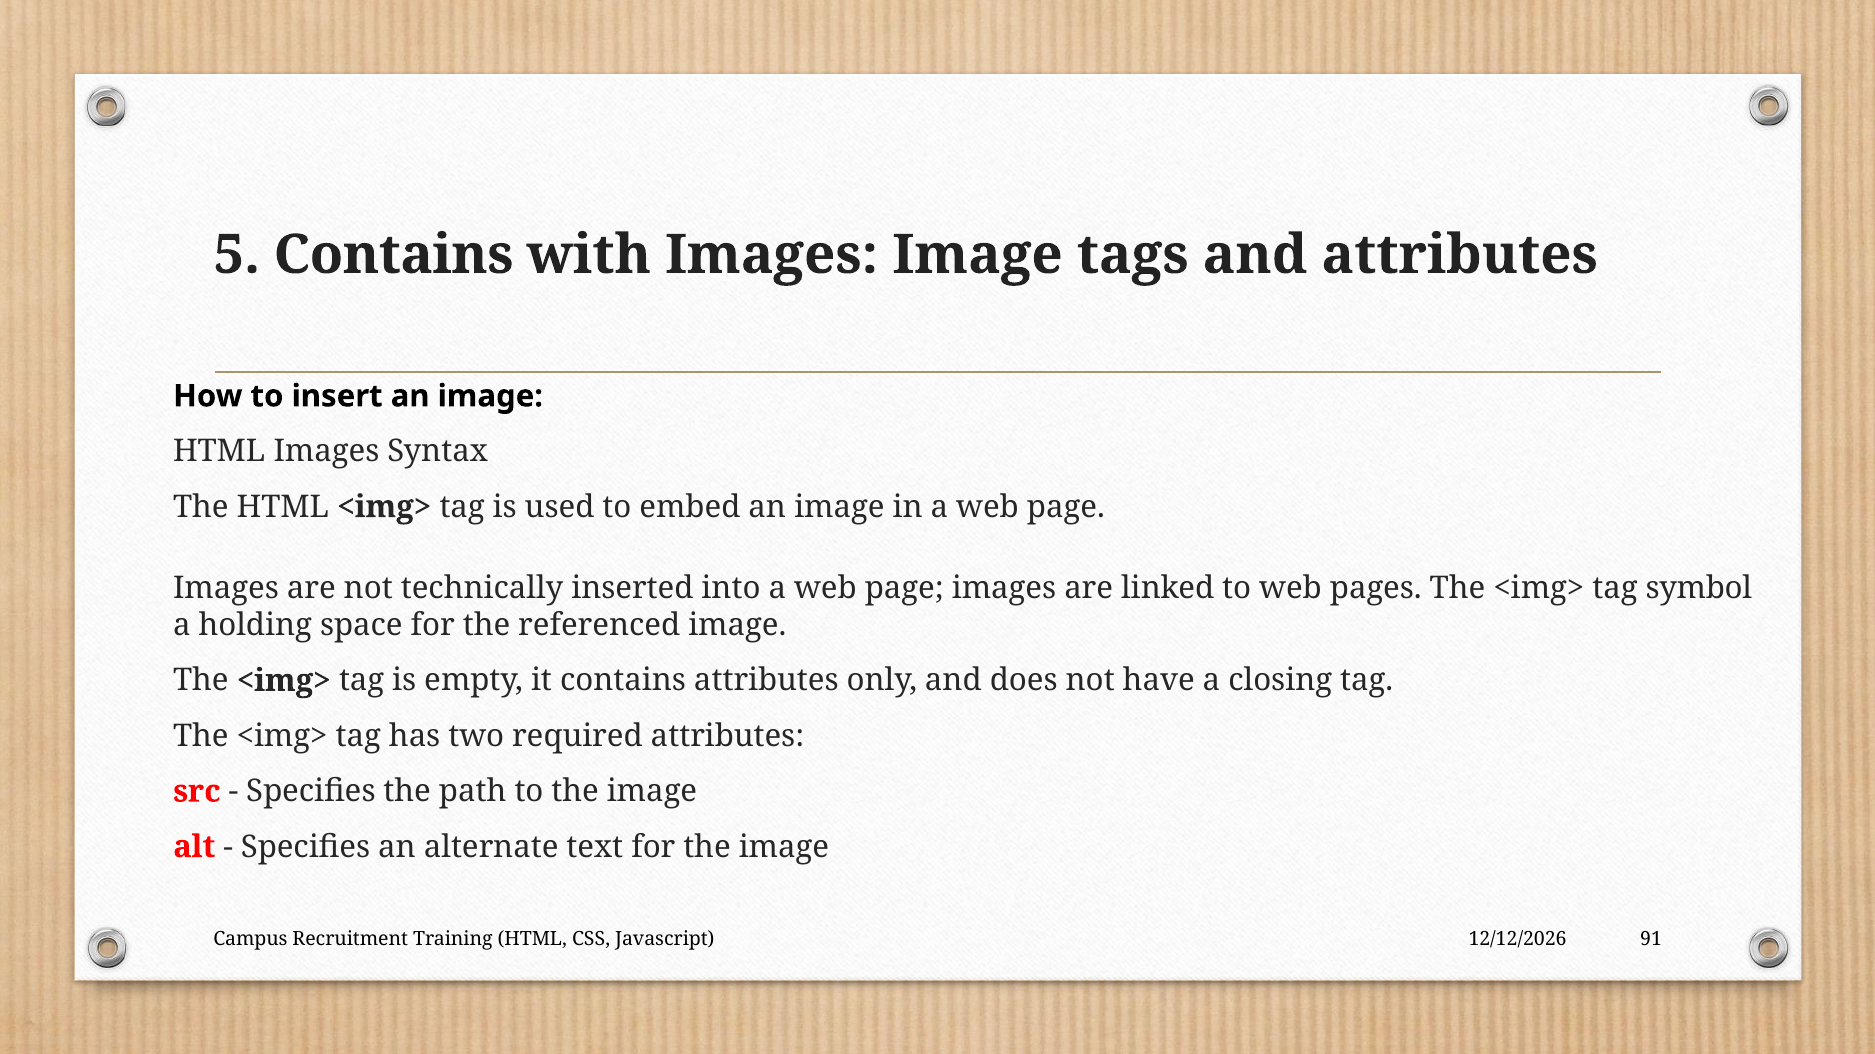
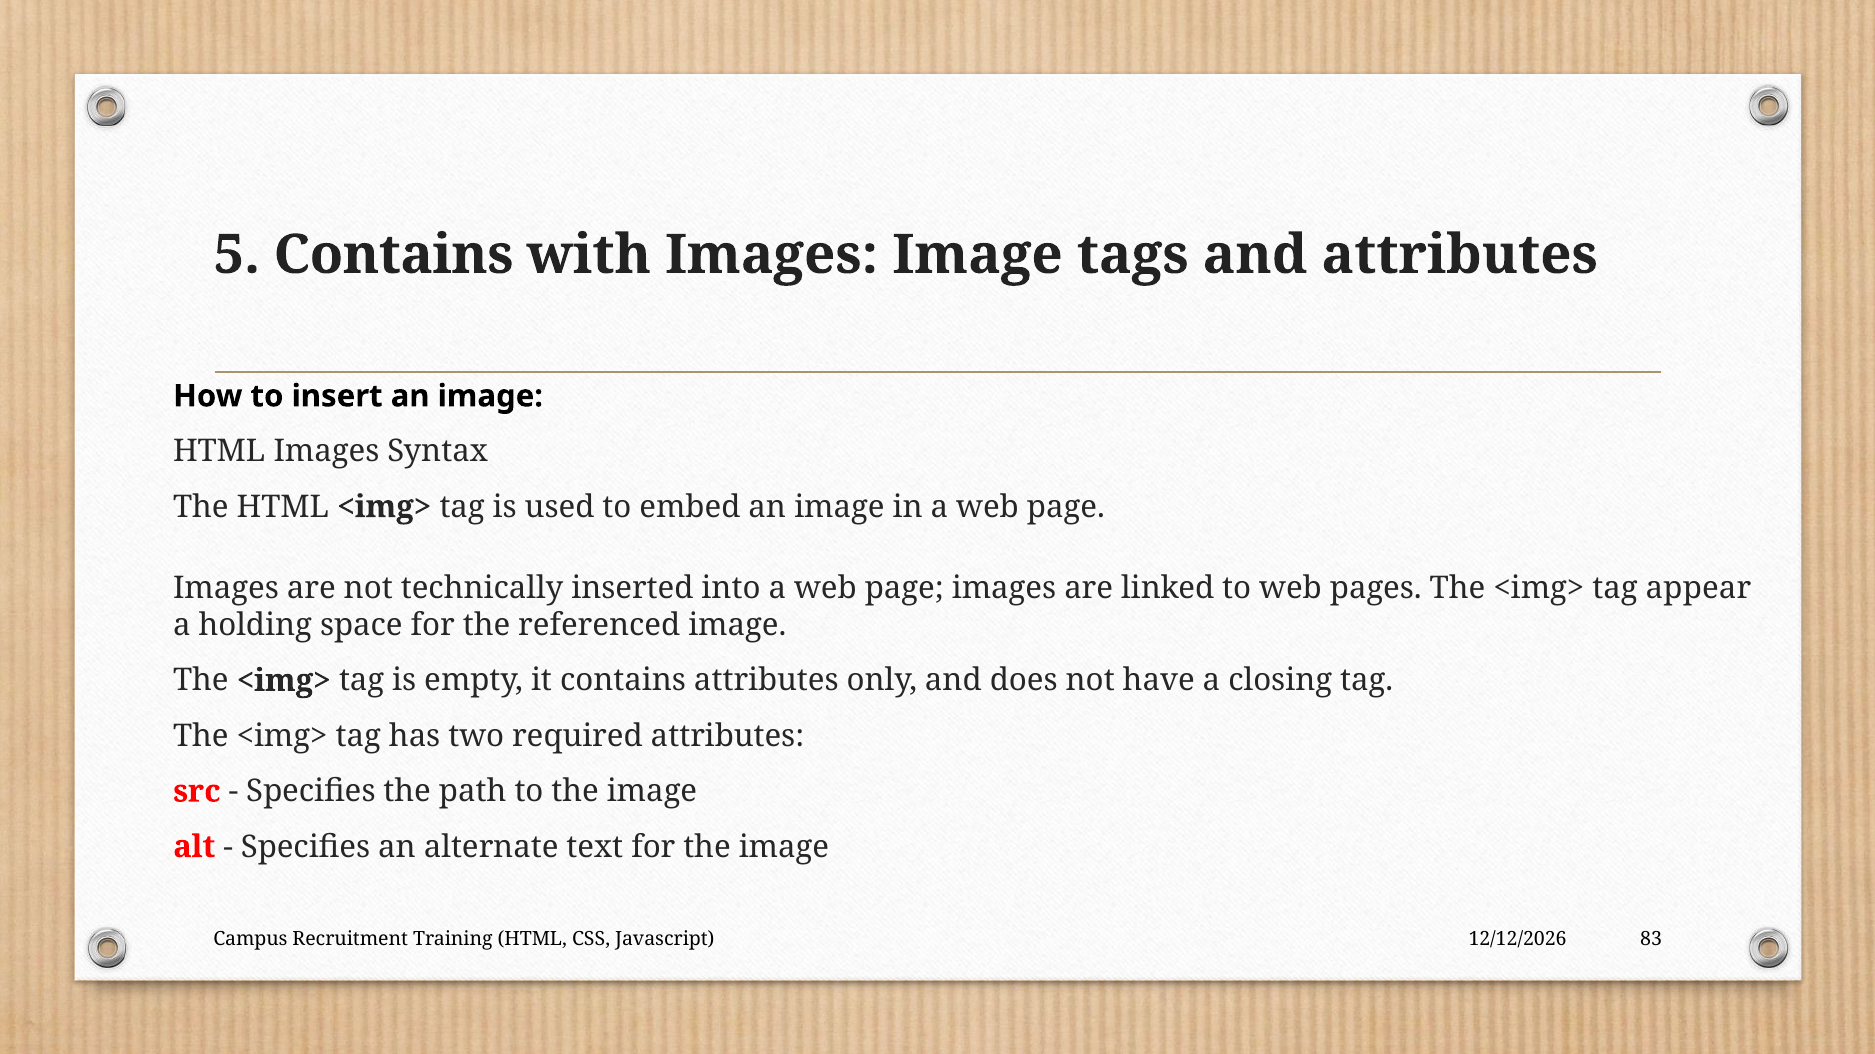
symbol: symbol -> appear (1699, 588)
91: 91 -> 83 (1651, 939)
